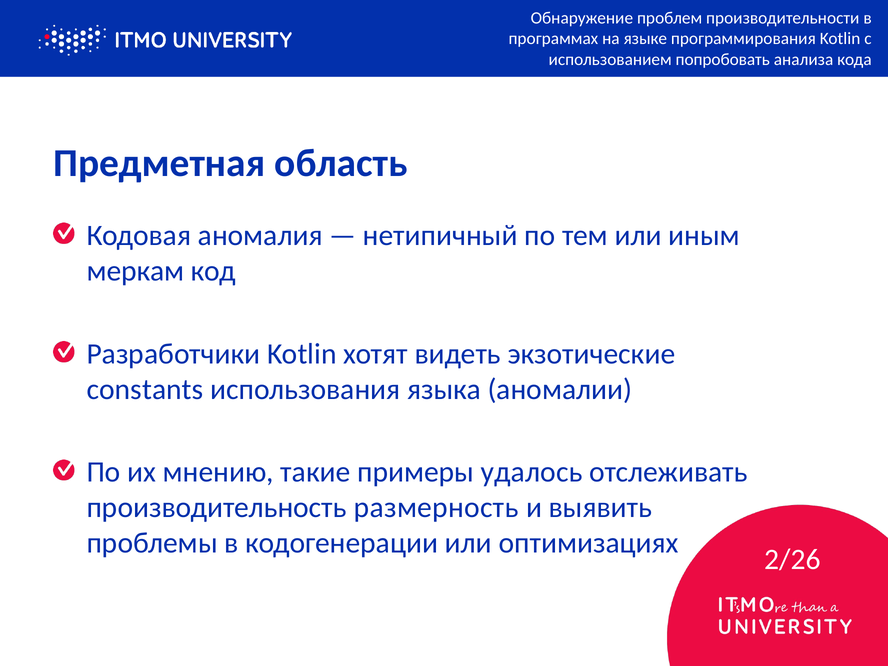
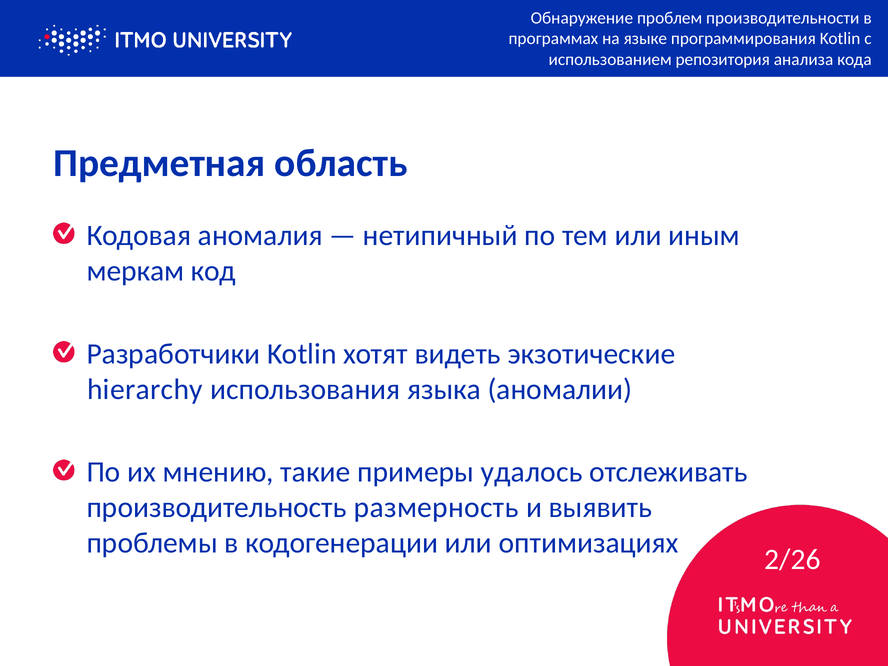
попробовать: попробовать -> репозитория (723, 59)
constants: constants -> hierarchy (145, 389)
